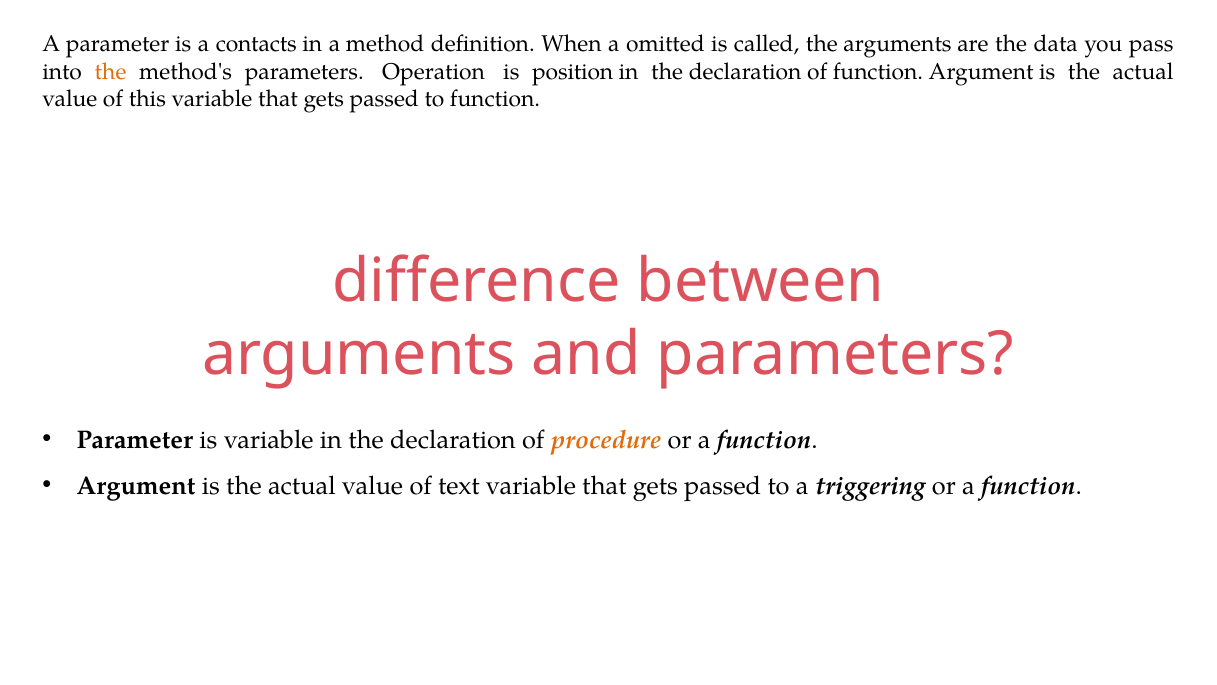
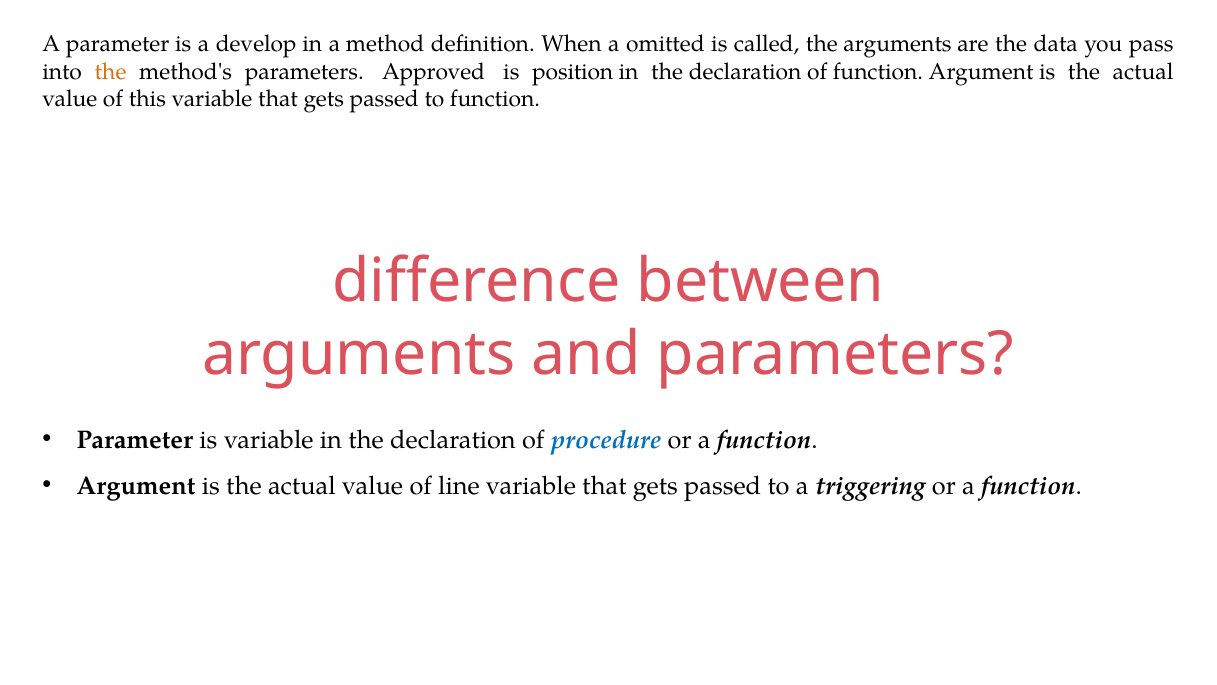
contacts: contacts -> develop (256, 44)
Operation: Operation -> Approved (434, 72)
procedure colour: orange -> blue (606, 440)
text: text -> line (459, 485)
